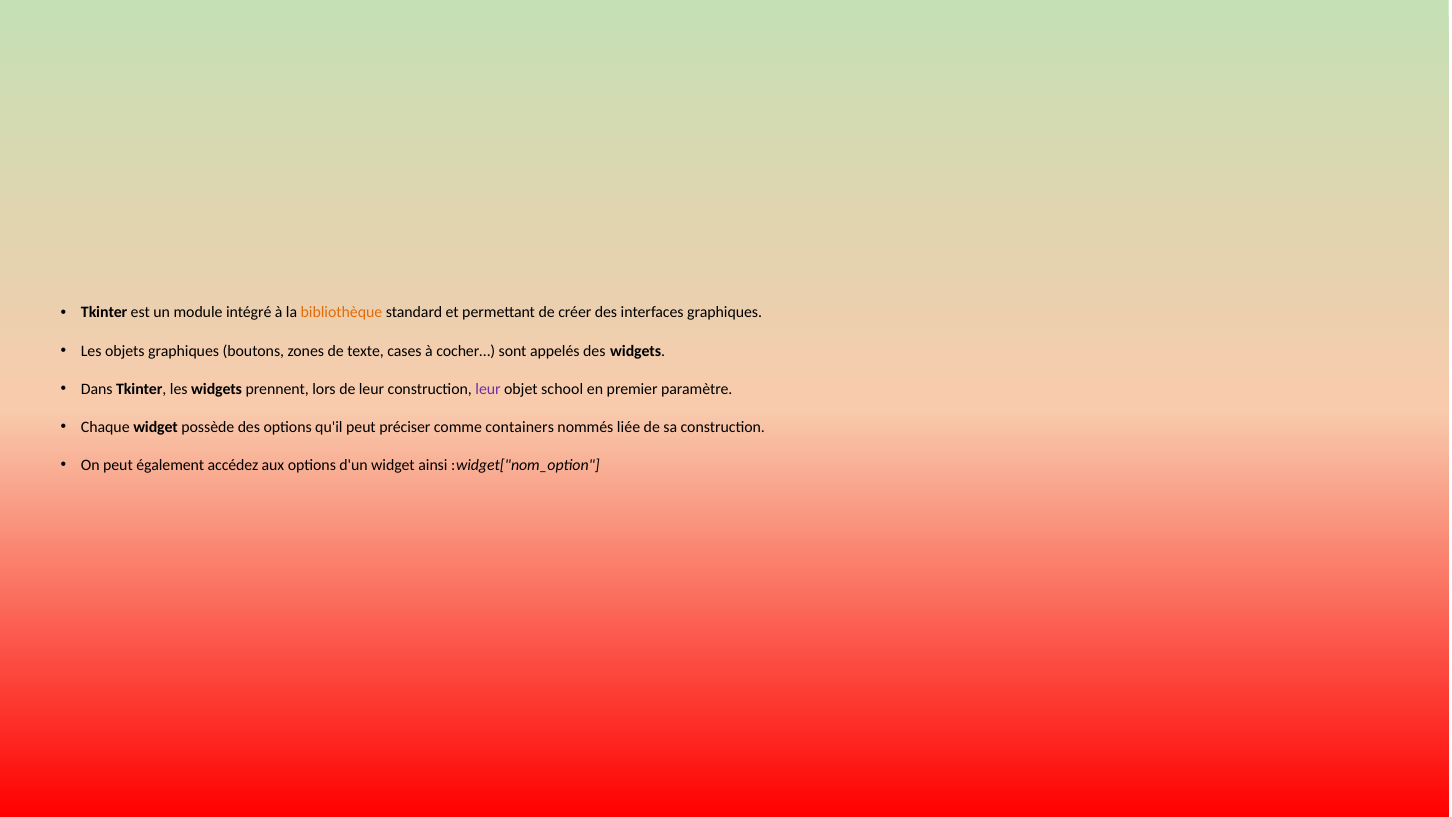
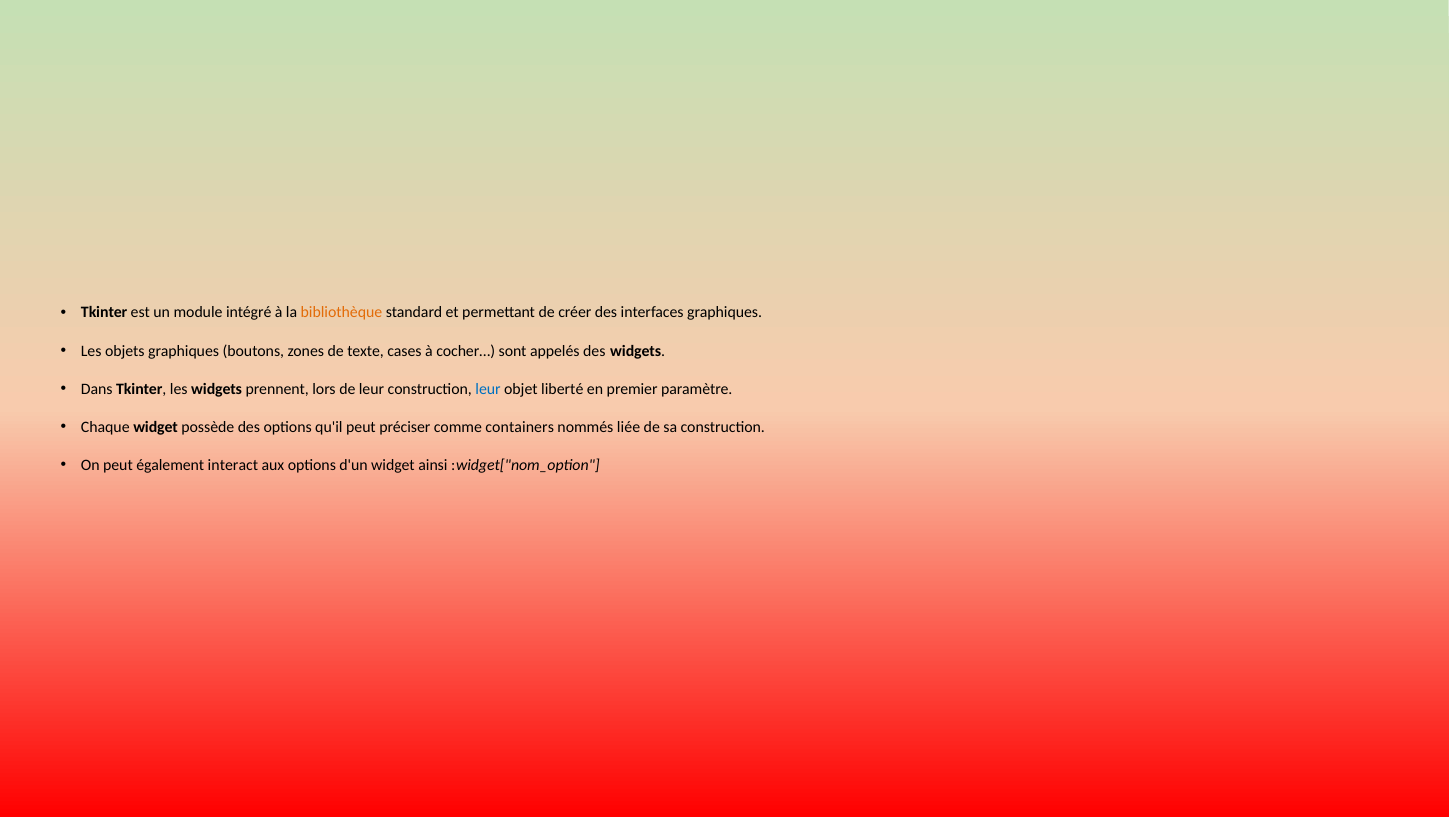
leur colour: purple -> blue (488, 389)
school: school -> liberté (562, 389)
accédez: accédez -> interact (233, 465)
